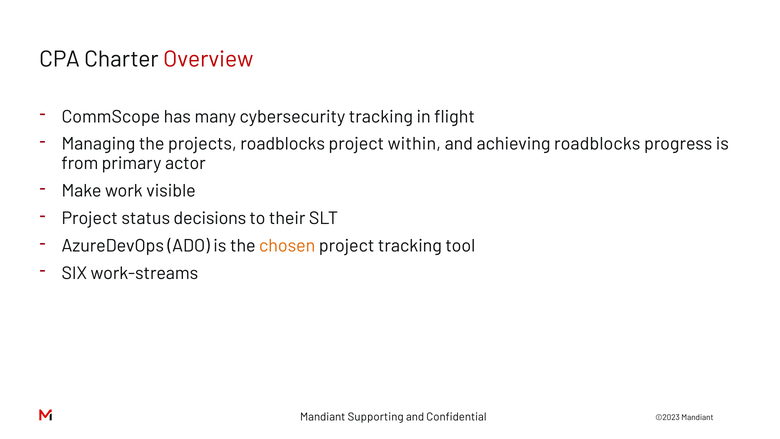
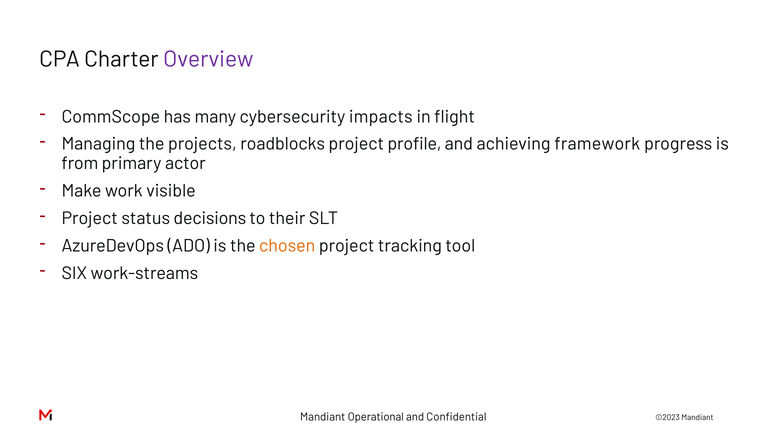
Overview colour: red -> purple (208, 59)
cybersecurity tracking: tracking -> impacts (381, 117)
within: within -> profile (415, 144)
achieving roadblocks: roadblocks -> framework (597, 144)
Supporting: Supporting -> Operational (376, 417)
